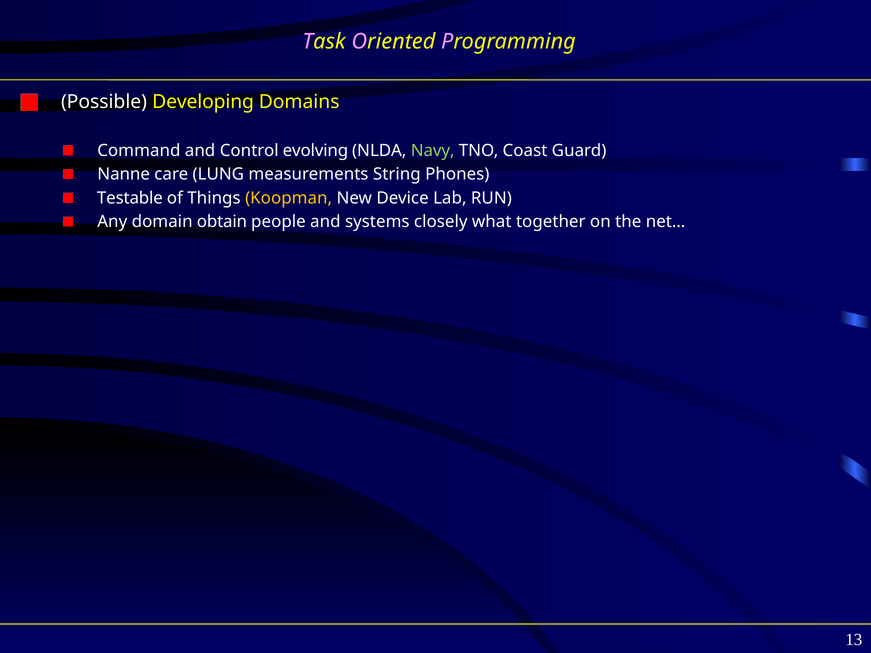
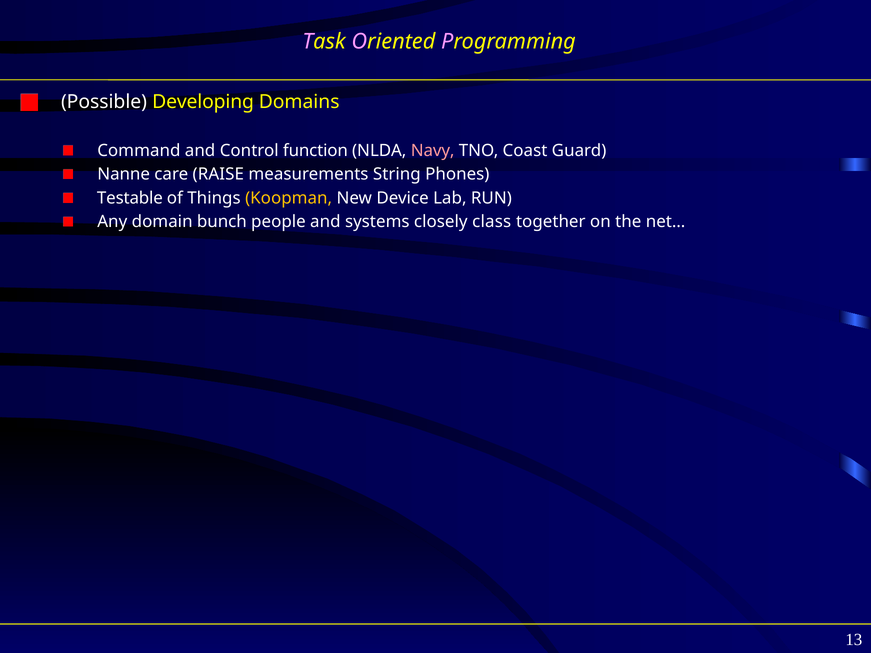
evolving: evolving -> function (315, 151)
Navy colour: light green -> pink (433, 151)
LUNG: LUNG -> RAISE (218, 174)
obtain: obtain -> bunch (222, 222)
what: what -> class (492, 222)
